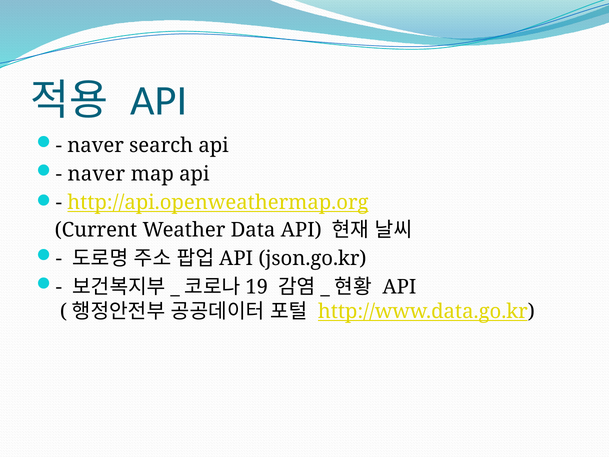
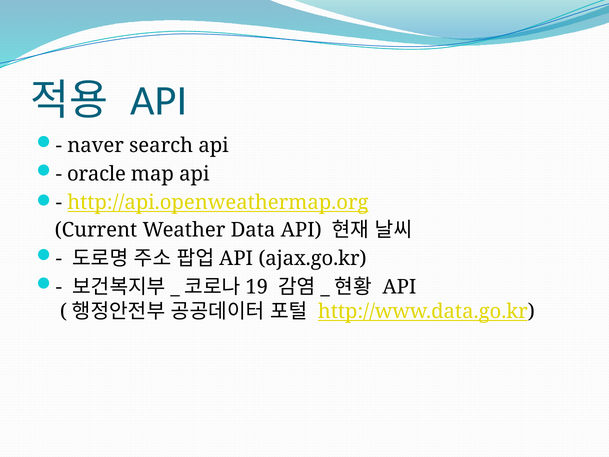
naver: naver -> oracle (97, 174)
json.go.kr: json.go.kr -> ajax.go.kr (312, 258)
